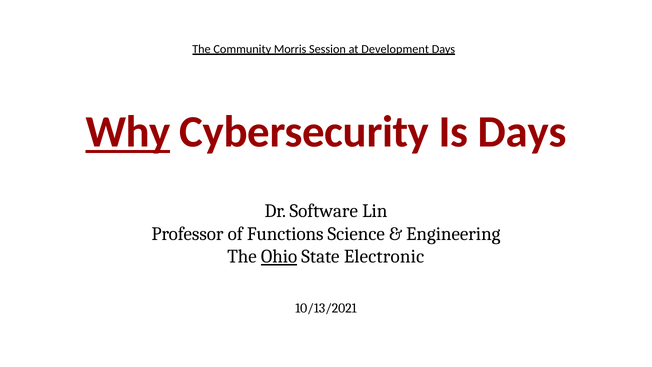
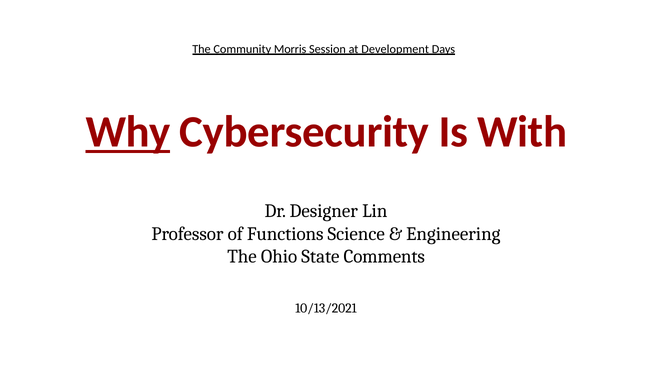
Is Days: Days -> With (522, 132)
Software: Software -> Designer (324, 211)
Ohio underline: present -> none (279, 256)
Electronic: Electronic -> Comments (384, 256)
